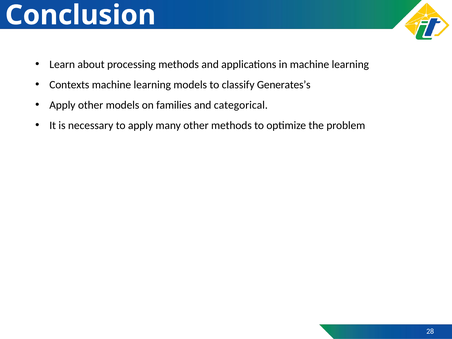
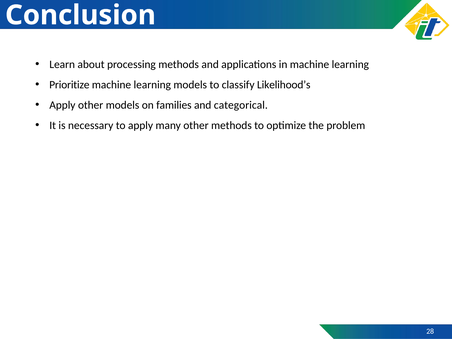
Contexts: Contexts -> Prioritize (69, 85)
Generates’s: Generates’s -> Likelihood’s (284, 85)
